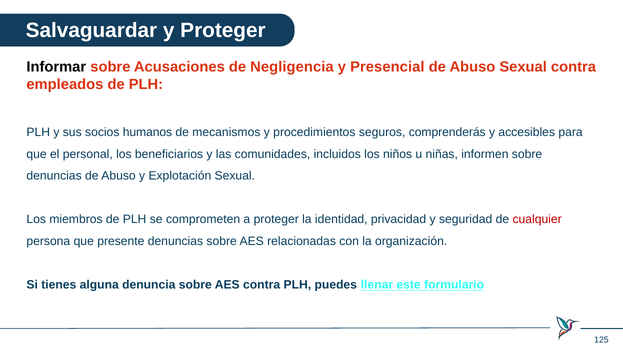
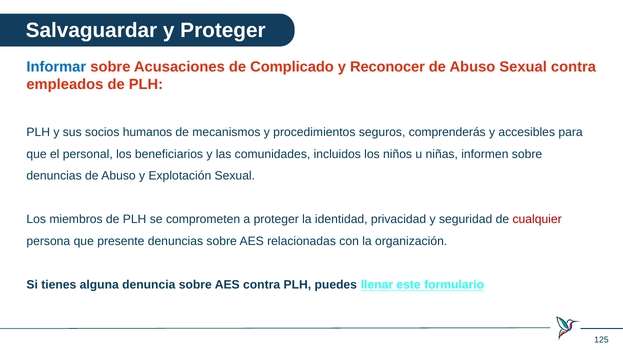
Informar colour: black -> blue (56, 67)
Negligencia: Negligencia -> Complicado (292, 67)
Presencial: Presencial -> Reconocer (387, 67)
